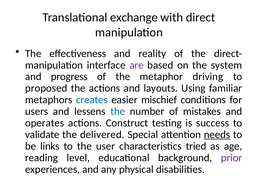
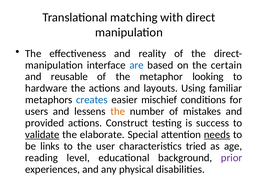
exchange: exchange -> matching (134, 17)
are colour: purple -> blue (137, 65)
system: system -> certain (226, 65)
progress: progress -> reusable (69, 77)
driving: driving -> looking (208, 77)
proposed: proposed -> hardware (46, 88)
the colour: blue -> orange (118, 112)
operates: operates -> provided (45, 123)
validate underline: none -> present (42, 135)
delivered: delivered -> elaborate (102, 135)
